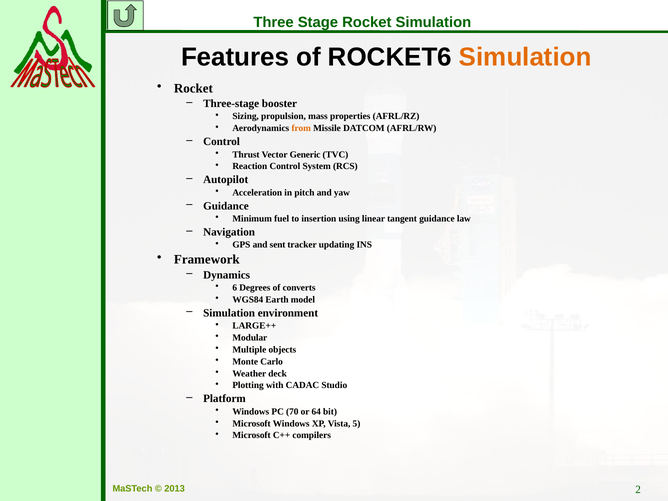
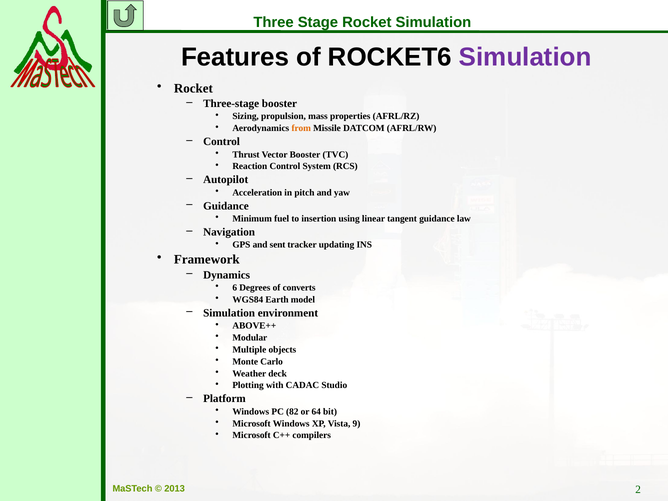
Simulation colour: orange -> purple (525, 57)
Vector Generic: Generic -> Booster (305, 154)
LARGE++: LARGE++ -> ABOVE++ (254, 326)
70: 70 -> 82 (292, 412)
5: 5 -> 9 (356, 423)
